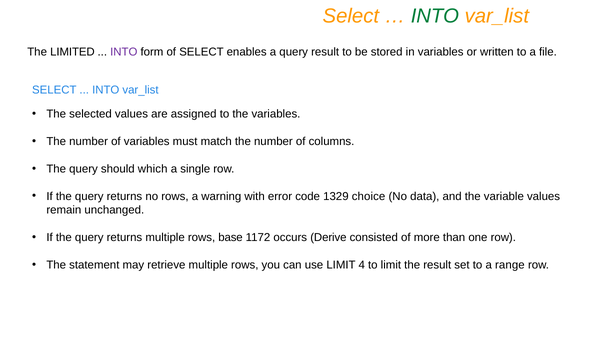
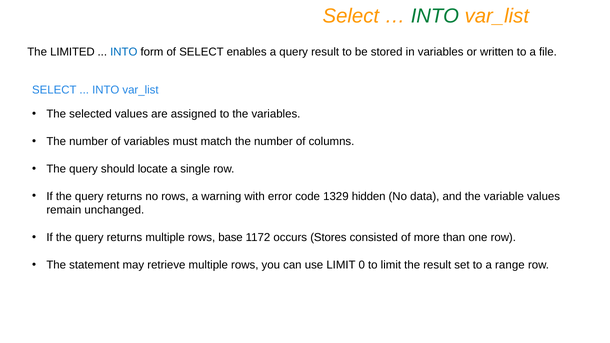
INTO colour: purple -> blue (124, 52)
which: which -> locate (153, 169)
choice: choice -> hidden (369, 196)
Derive: Derive -> Stores (328, 238)
4: 4 -> 0 (362, 265)
